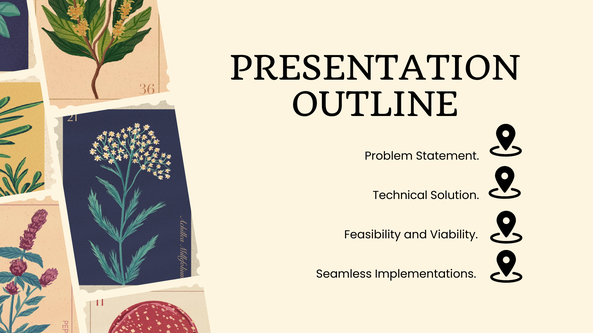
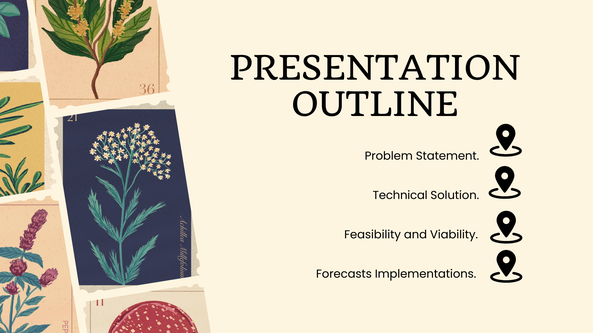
Seamless: Seamless -> Forecasts (344, 275)
